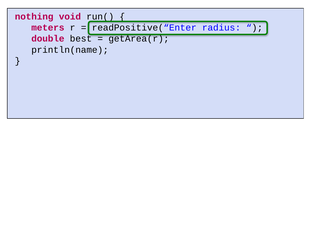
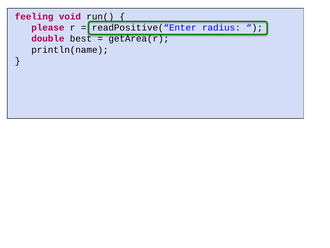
nothing: nothing -> feeling (34, 17)
meters: meters -> please (48, 28)
